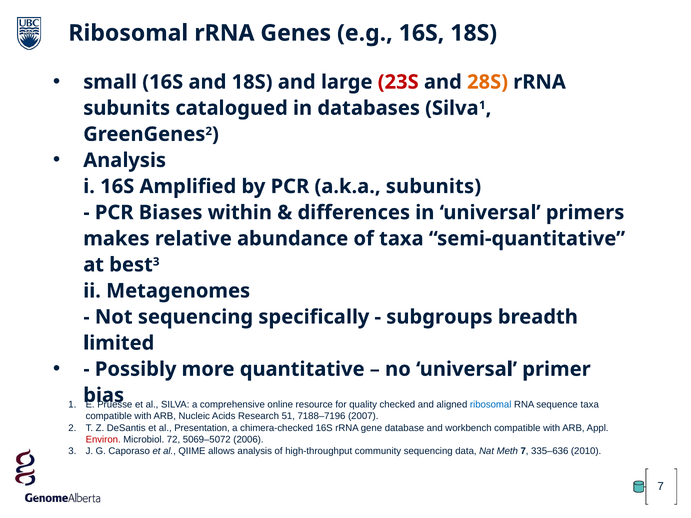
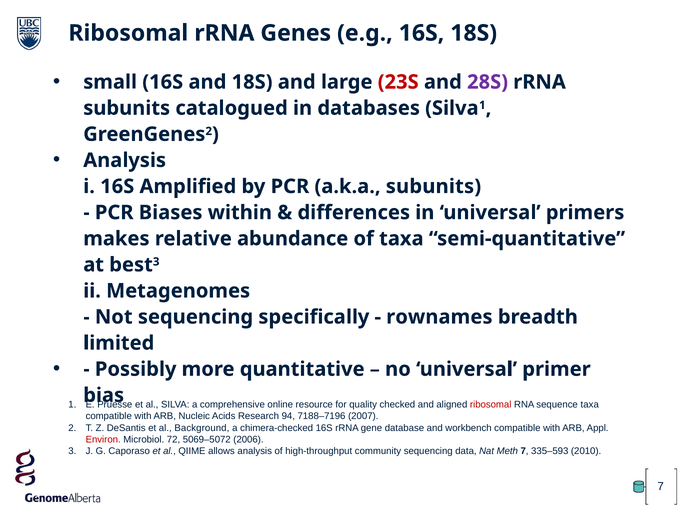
28S colour: orange -> purple (488, 82)
subgroups: subgroups -> rownames (439, 317)
ribosomal colour: blue -> red (491, 405)
51: 51 -> 94 (288, 417)
Presentation: Presentation -> Background (202, 428)
335–636: 335–636 -> 335–593 (550, 451)
